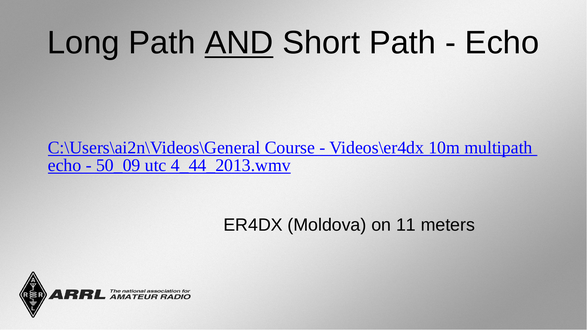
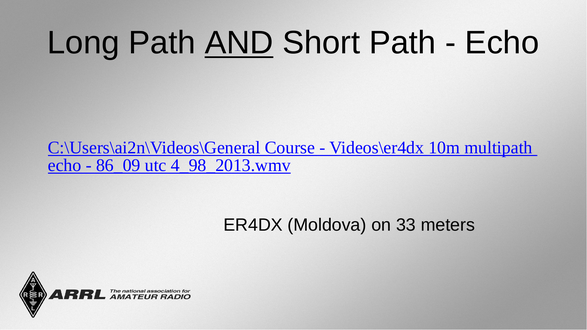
50_09: 50_09 -> 86_09 (118, 165)
4_44_2013.wmv: 4_44_2013.wmv -> 4_98_2013.wmv (231, 165)
11: 11 -> 33 (406, 225)
